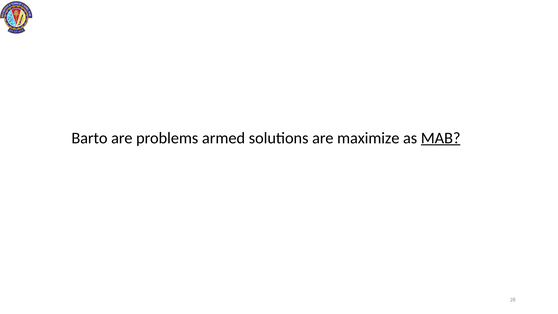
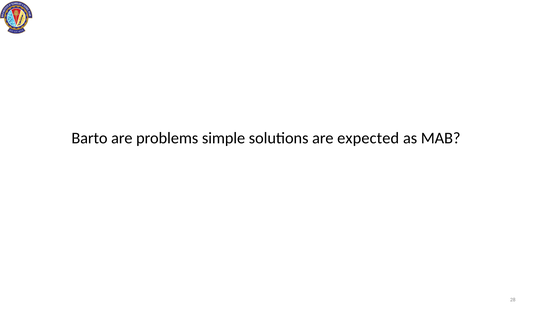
armed: armed -> simple (224, 138)
maximize: maximize -> expected (368, 138)
MAB underline: present -> none (441, 138)
